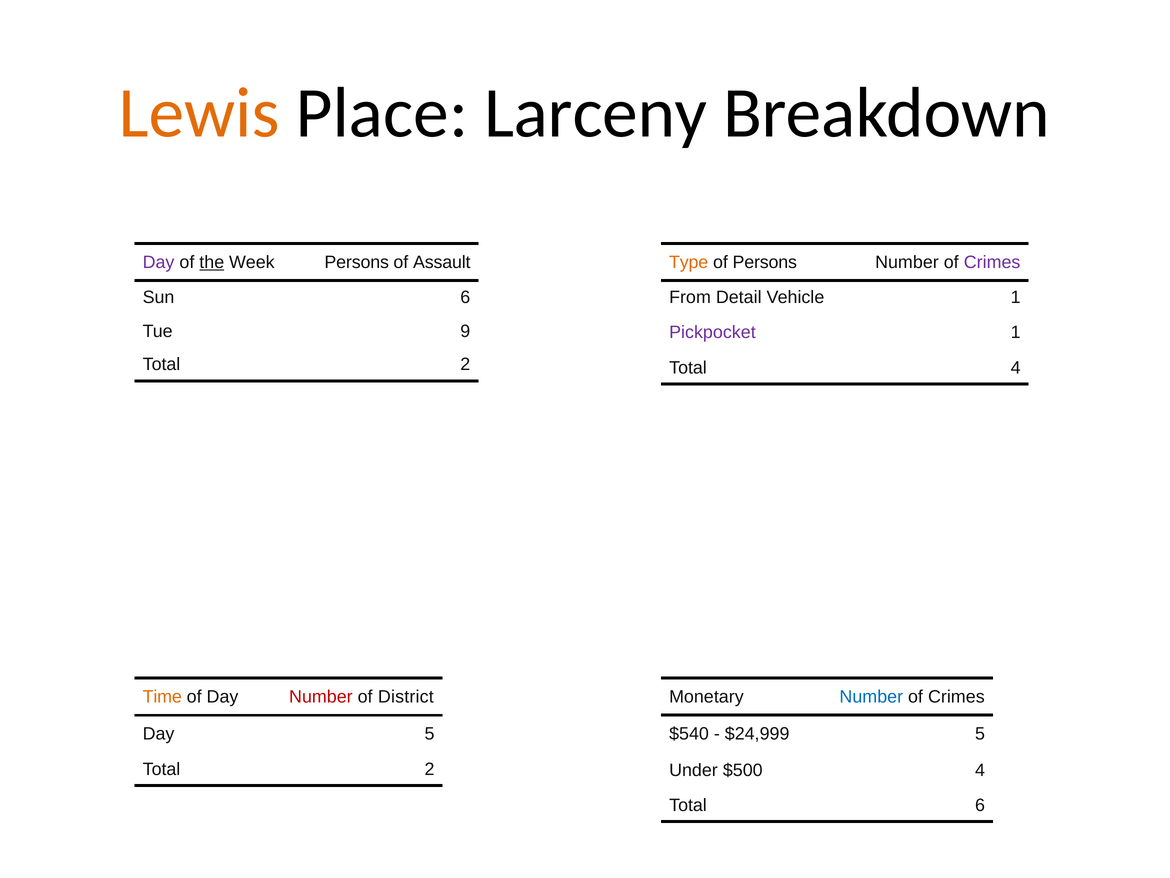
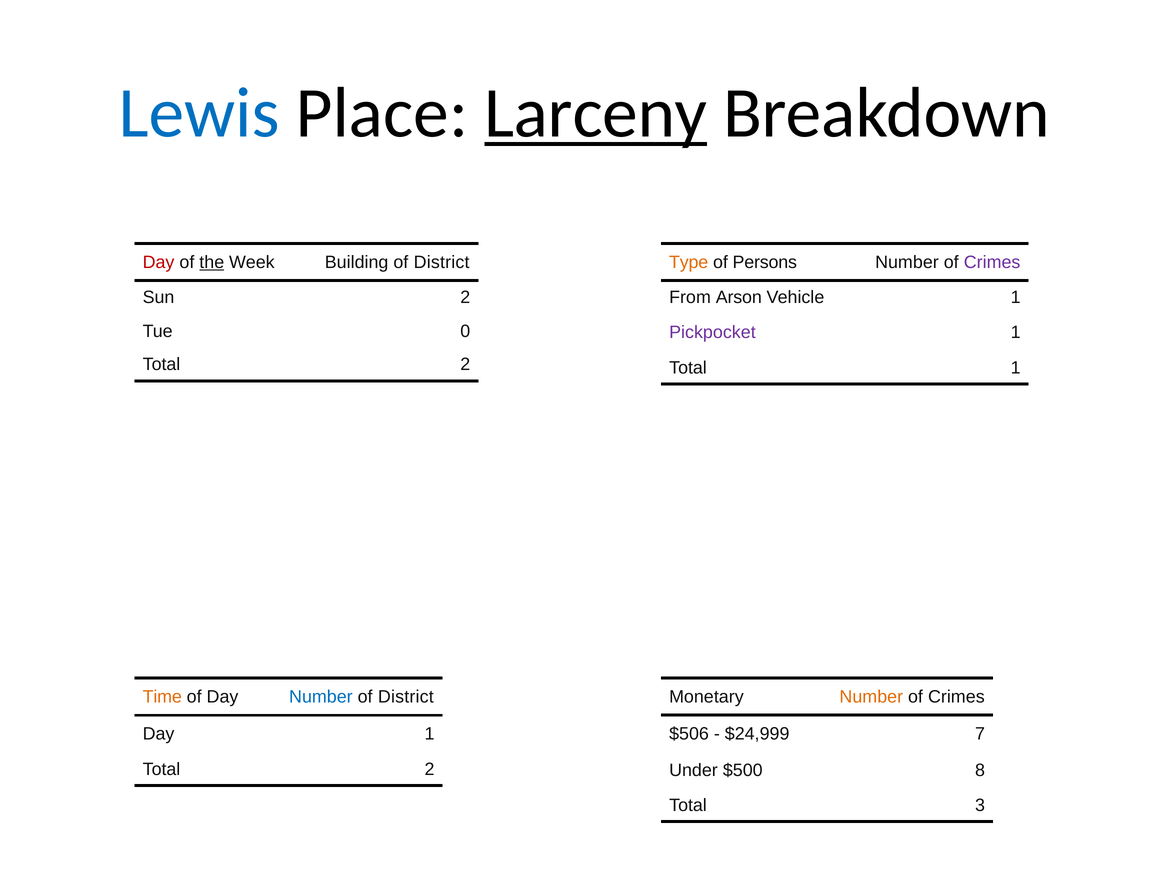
Lewis colour: orange -> blue (199, 113)
Larceny underline: none -> present (596, 113)
Day colour: purple -> red (159, 262)
Week Persons: Persons -> Building (357, 262)
Assault: Assault -> District (442, 262)
Detail: Detail -> Arson (739, 297)
Sun 6: 6 -> 2 (465, 297)
9: 9 -> 0 (465, 331)
Total 4: 4 -> 1 (1016, 367)
Number colour: blue -> orange (871, 697)
Number colour: red -> blue (321, 697)
$540: $540 -> $506 (689, 733)
$24,999 5: 5 -> 7 (980, 733)
Day 5: 5 -> 1 (430, 734)
$500 4: 4 -> 8 (980, 770)
Total 6: 6 -> 3 (980, 805)
